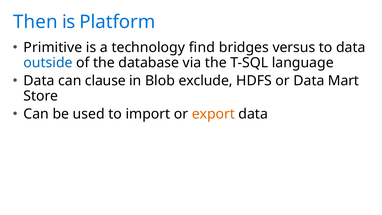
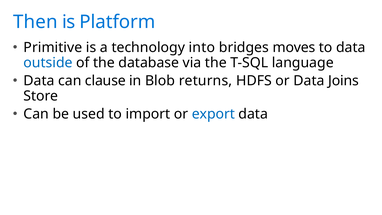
find: find -> into (202, 48)
versus: versus -> moves (294, 48)
exclude: exclude -> returns (205, 81)
Mart: Mart -> Joins (344, 81)
export colour: orange -> blue (213, 114)
